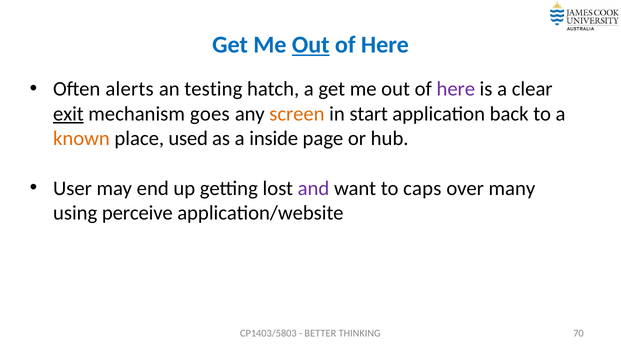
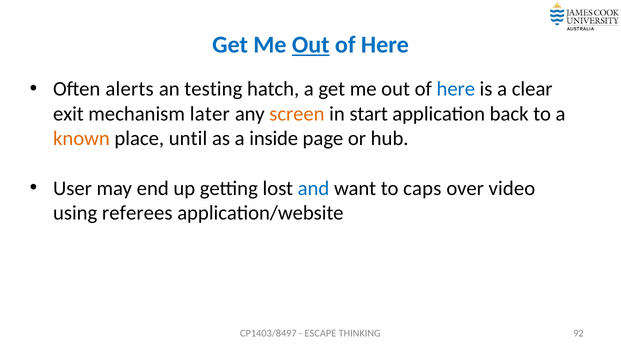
here colour: purple -> blue (456, 89)
exit underline: present -> none (68, 114)
goes: goes -> later (210, 114)
used: used -> until (188, 139)
and colour: purple -> blue (314, 188)
many: many -> video (512, 188)
perceive: perceive -> referees (137, 213)
CP1403/5803: CP1403/5803 -> CP1403/8497 (268, 334)
BETTER: BETTER -> ESCAPE (320, 334)
70: 70 -> 92 (578, 334)
